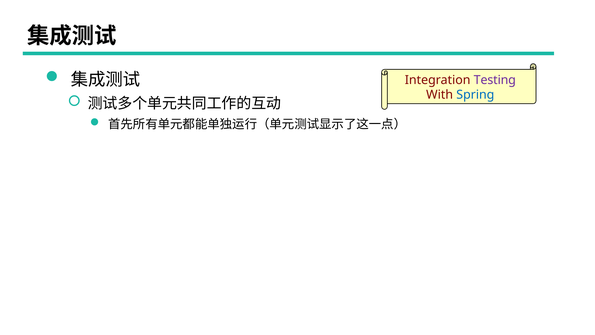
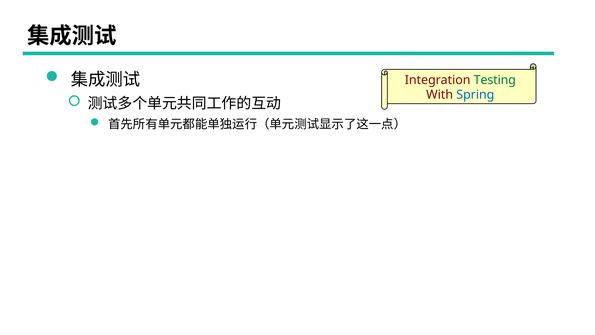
Testing colour: purple -> green (495, 80)
